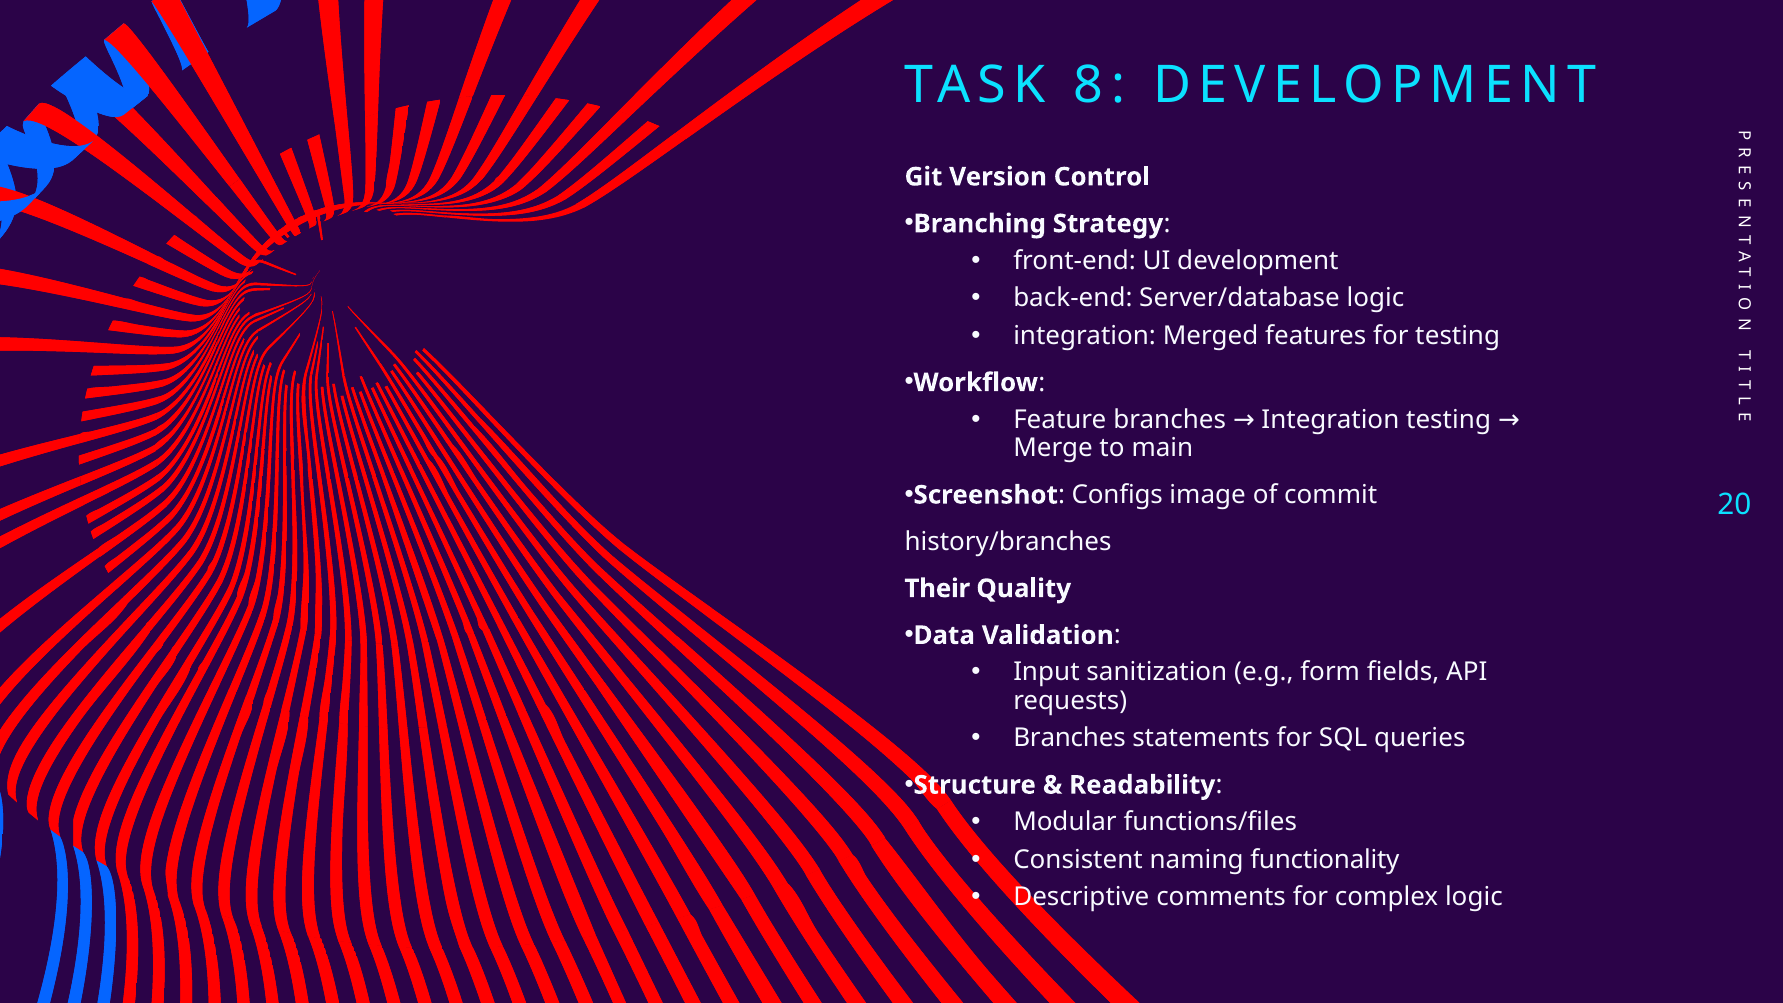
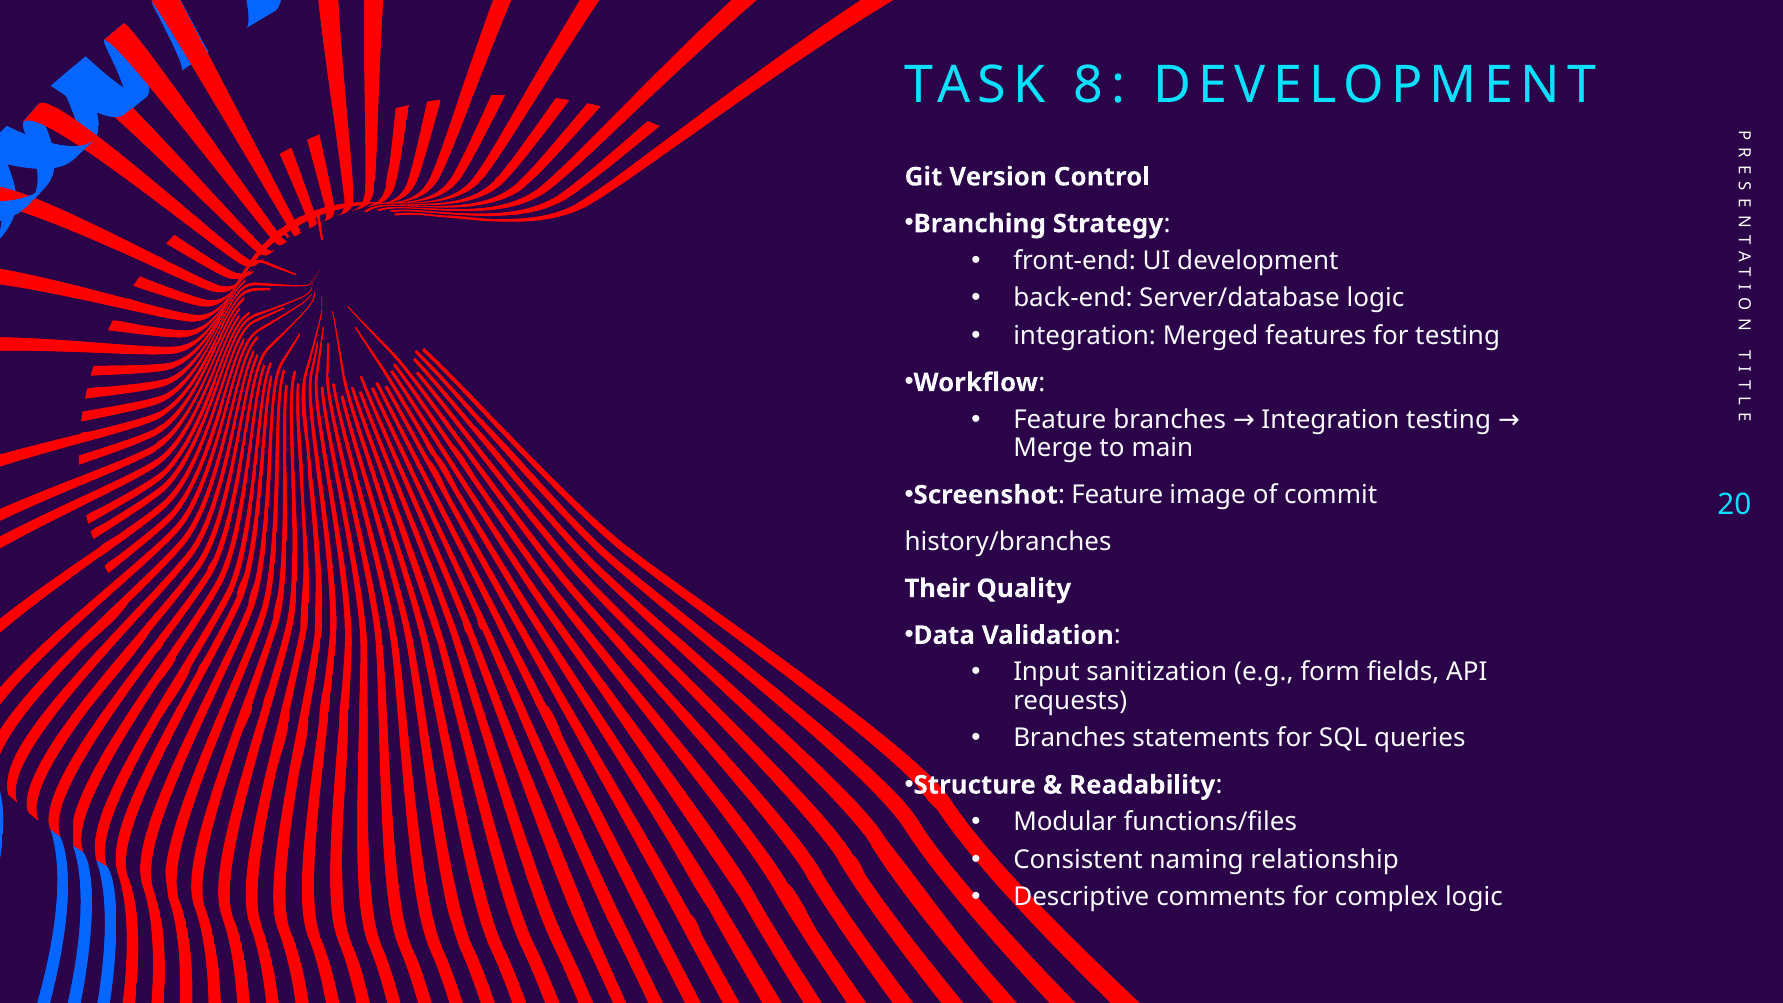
Screenshot Configs: Configs -> Feature (1117, 495)
functionality: functionality -> relationship (1325, 859)
